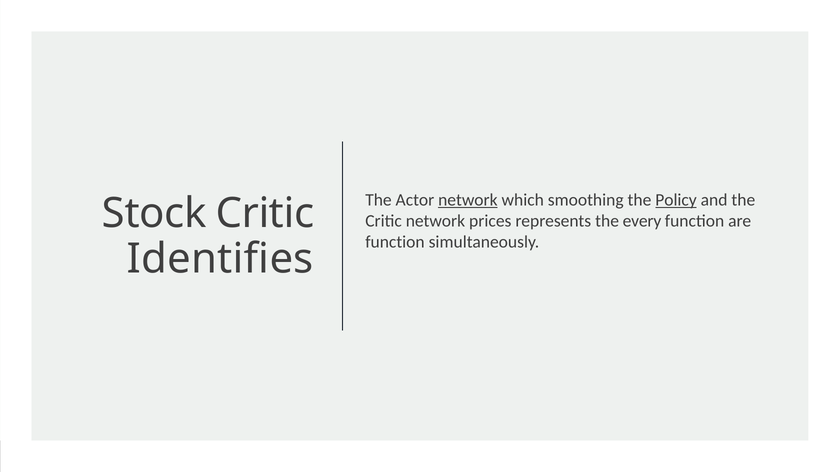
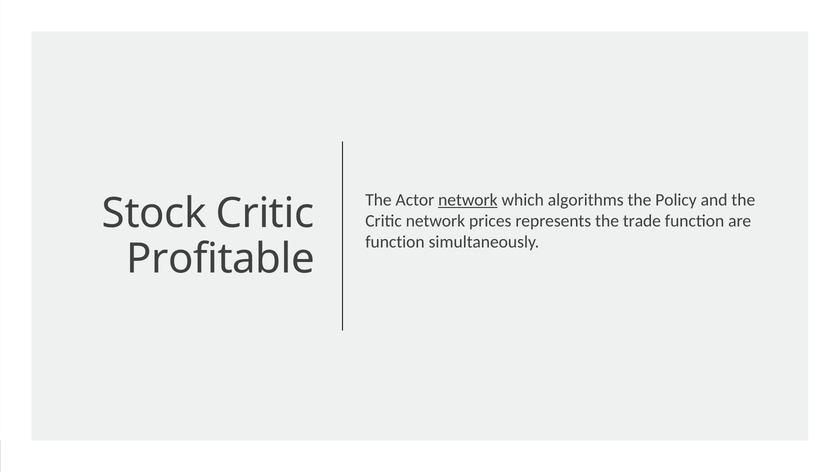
smoothing: smoothing -> algorithms (586, 200)
Policy underline: present -> none (676, 200)
every: every -> trade (642, 221)
Identifies: Identifies -> Profitable (221, 259)
